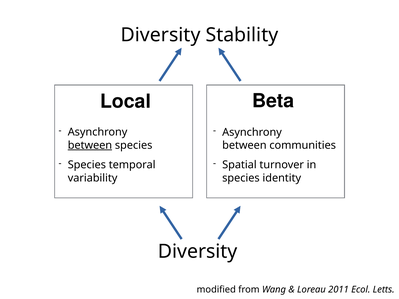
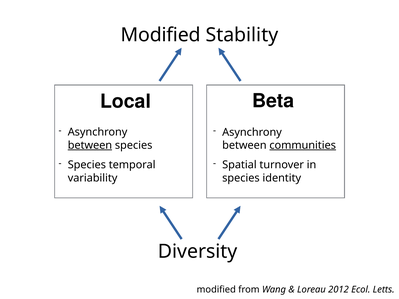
Diversity: Diversity -> Modified (161, 35)
communities underline: none -> present (303, 145)
2011: 2011 -> 2012 (338, 290)
